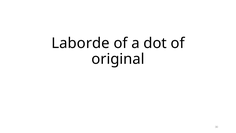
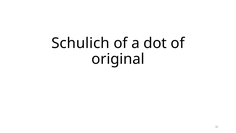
Laborde: Laborde -> Schulich (80, 43)
